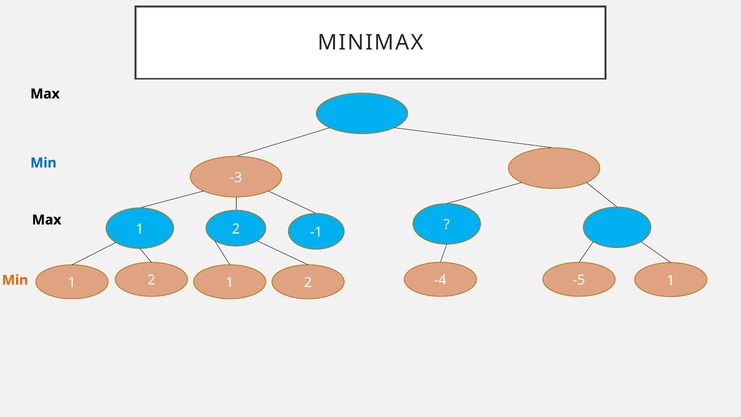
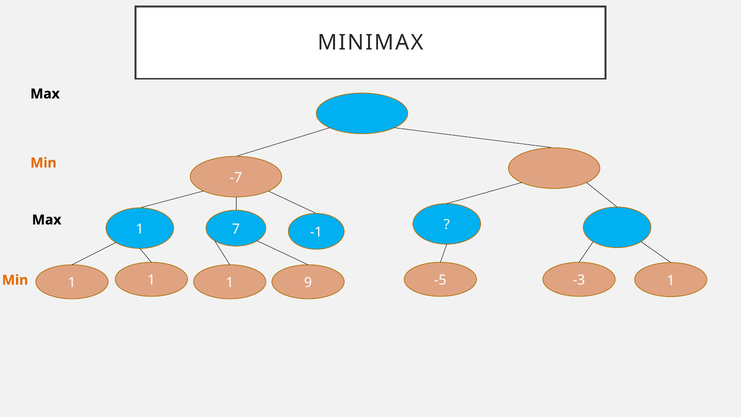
Min colour: blue -> orange (43, 163)
-3: -3 -> -7 (236, 178)
2: 2 -> 7 (236, 229)
-4: -4 -> -5 (440, 280)
-5: -5 -> -3 (579, 280)
2: 2 -> 1 (151, 280)
2: 2 -> 9 (308, 283)
